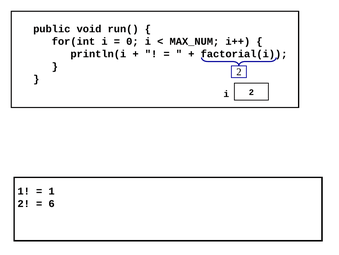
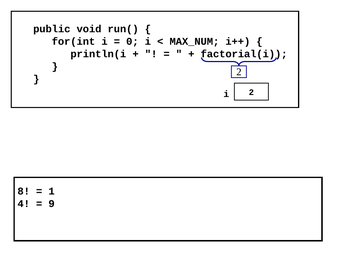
1: 1 -> 8 (24, 191)
2: 2 -> 4 (24, 203)
6: 6 -> 9 (52, 203)
